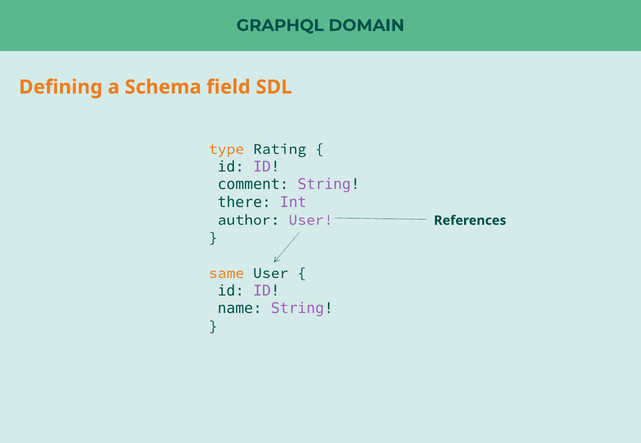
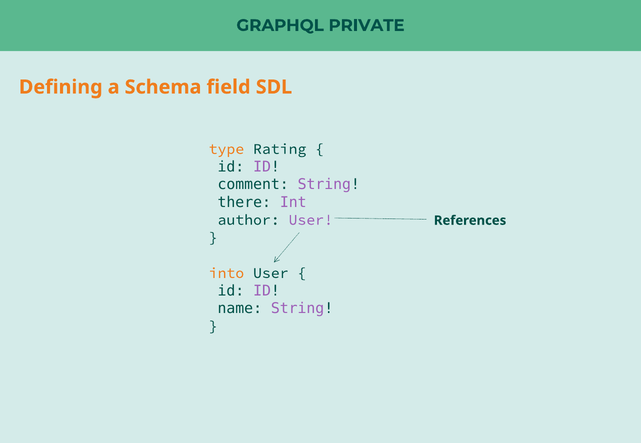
DOMAIN: DOMAIN -> PRIVATE (367, 25)
same: same -> into (226, 273)
